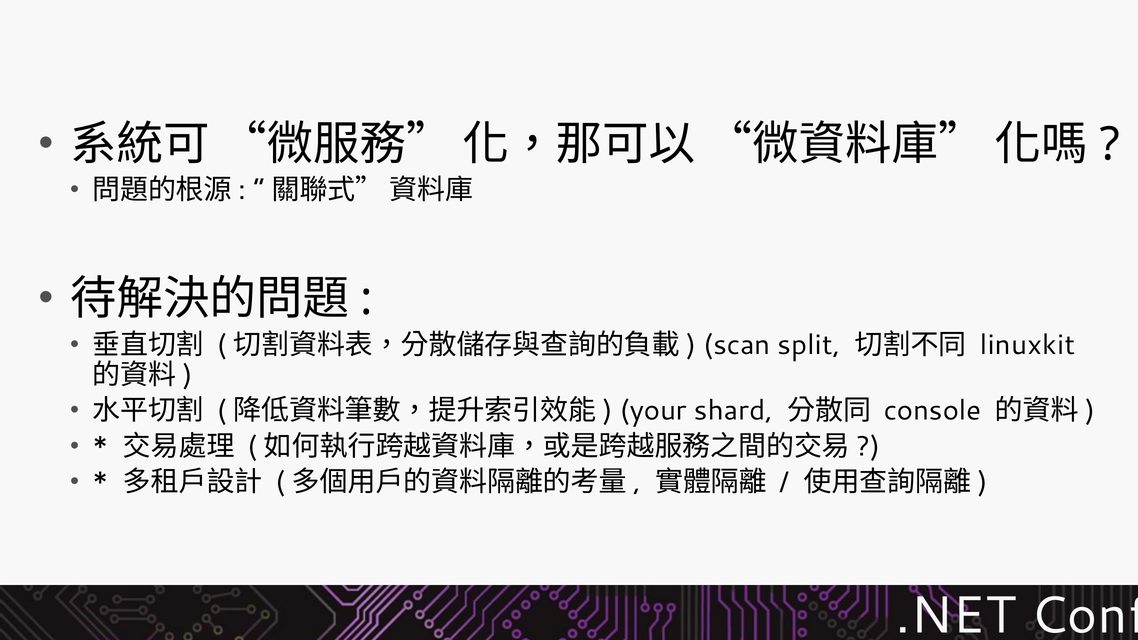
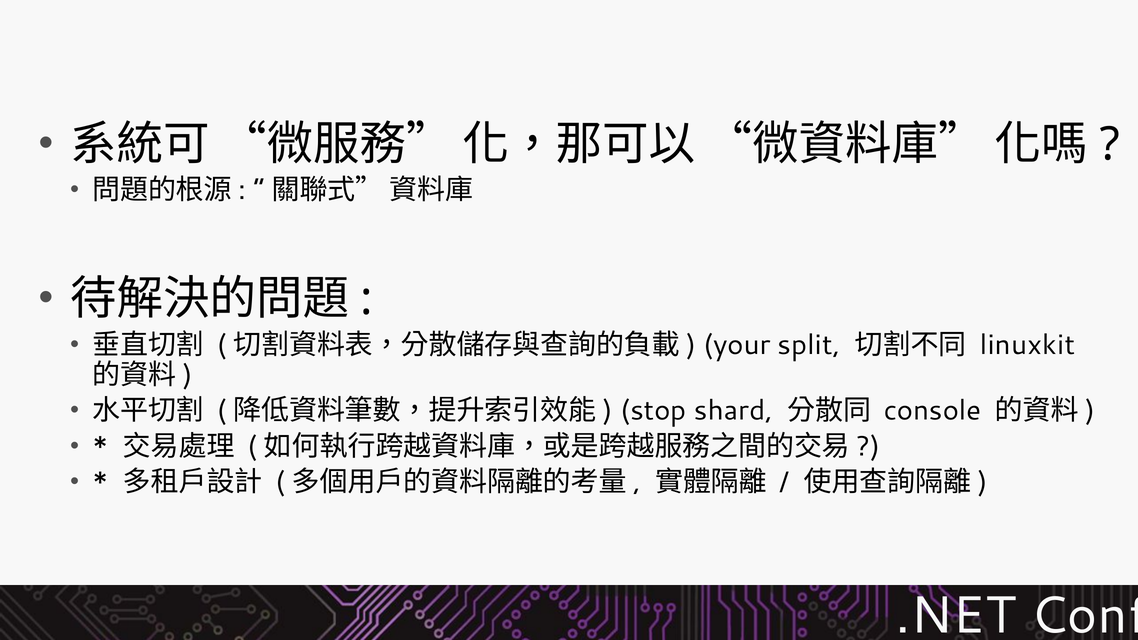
scan: scan -> your (737, 345)
your: your -> stop (653, 411)
